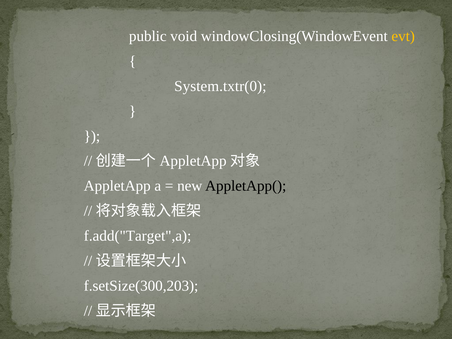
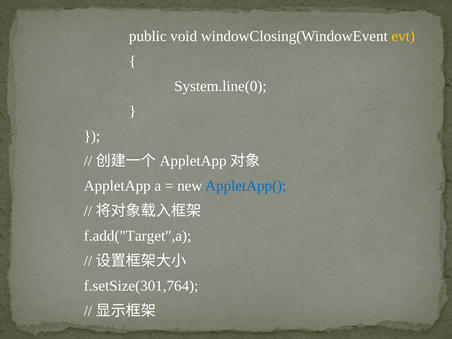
System.txtr(0: System.txtr(0 -> System.line(0 (220, 86)
AppletApp( colour: black -> blue (246, 186)
f.setSize(300,203: f.setSize(300,203 -> f.setSize(301,764 (141, 286)
